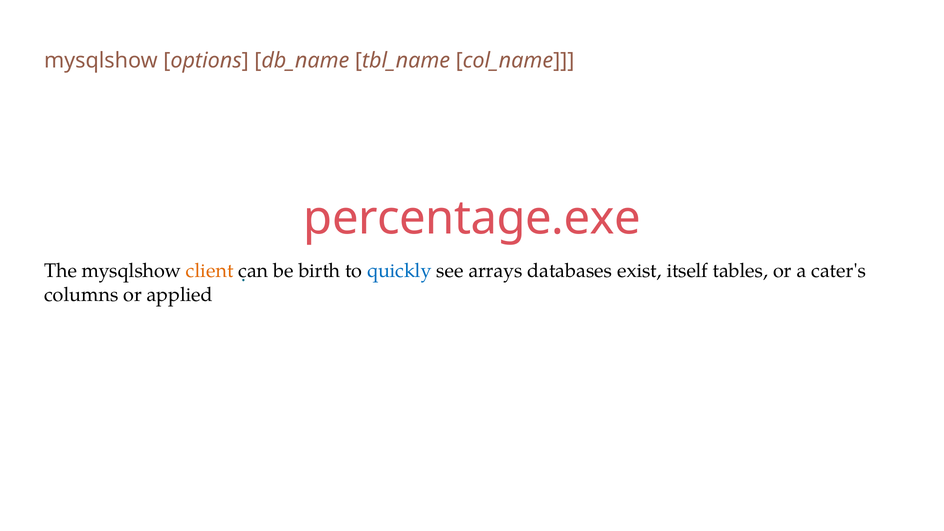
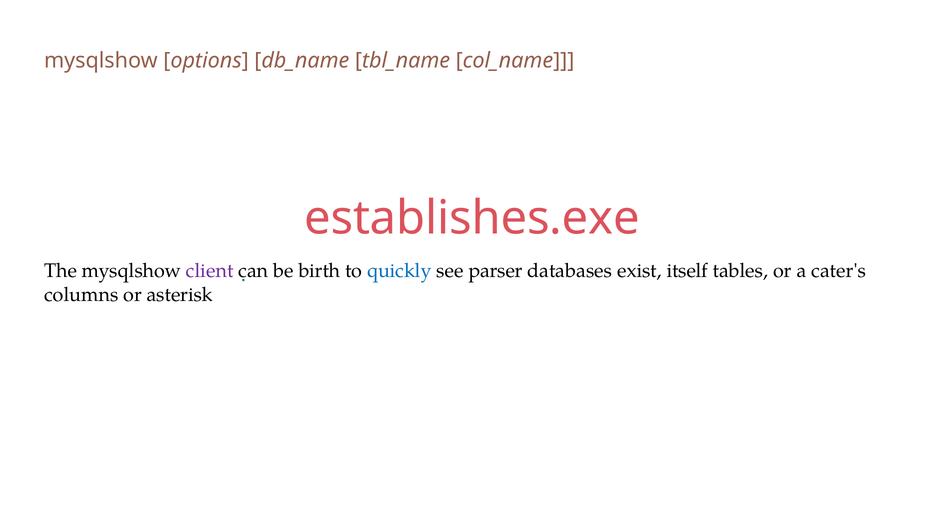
percentage.exe: percentage.exe -> establishes.exe (472, 218)
client colour: orange -> purple (210, 271)
arrays: arrays -> parser (496, 271)
applied: applied -> asterisk (180, 295)
